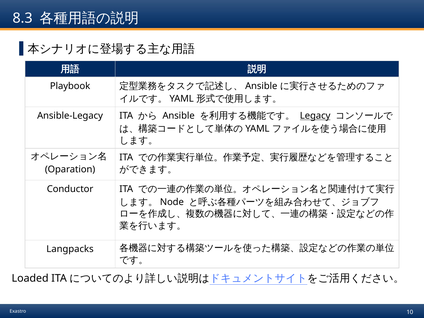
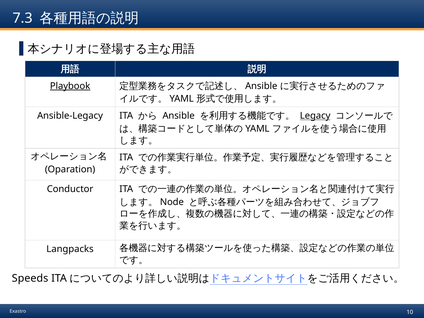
8.3: 8.3 -> 7.3 (23, 18)
Playbook underline: none -> present (70, 86)
Loaded: Loaded -> Speeds (30, 278)
